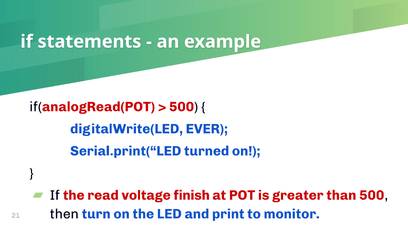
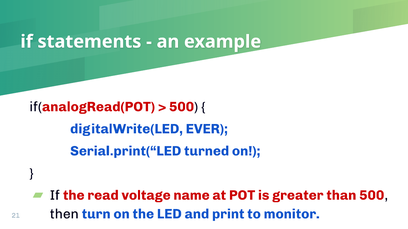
finish: finish -> name (192, 196)
